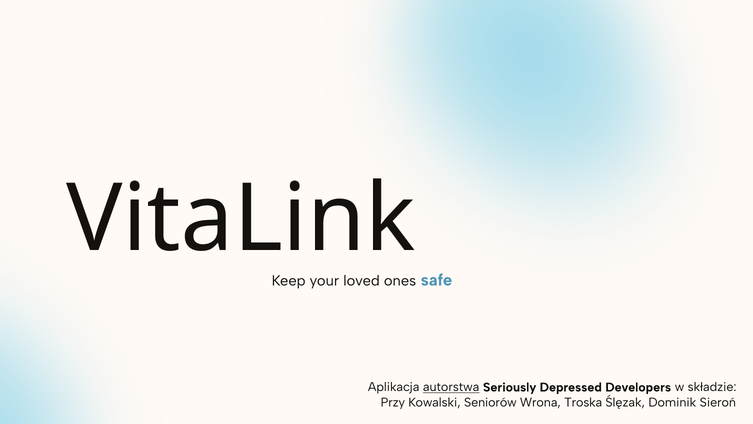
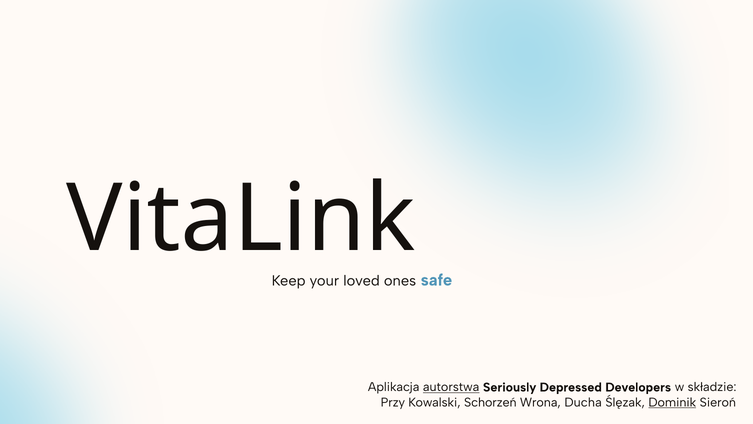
Seniorów: Seniorów -> Schorzeń (490, 402)
Troska: Troska -> Ducha (583, 402)
Dominik underline: none -> present (672, 402)
